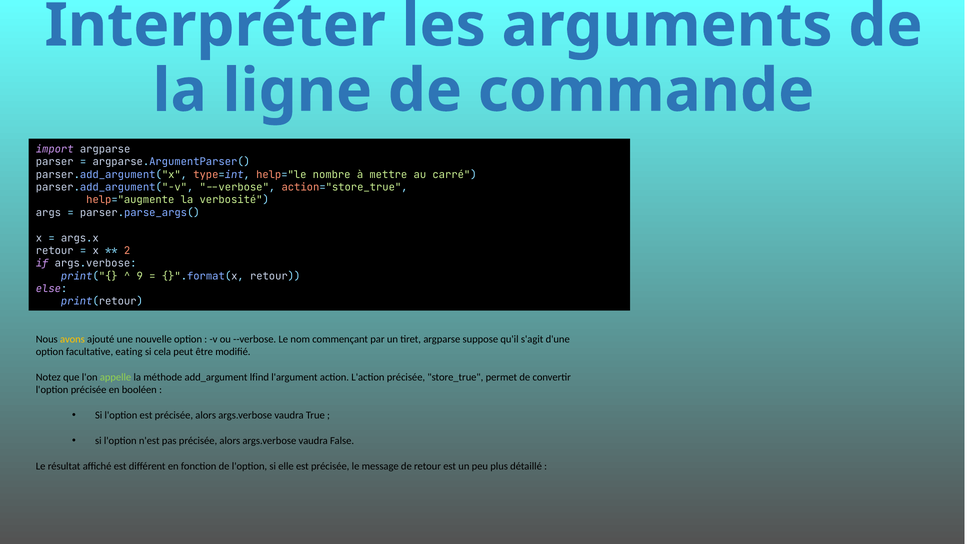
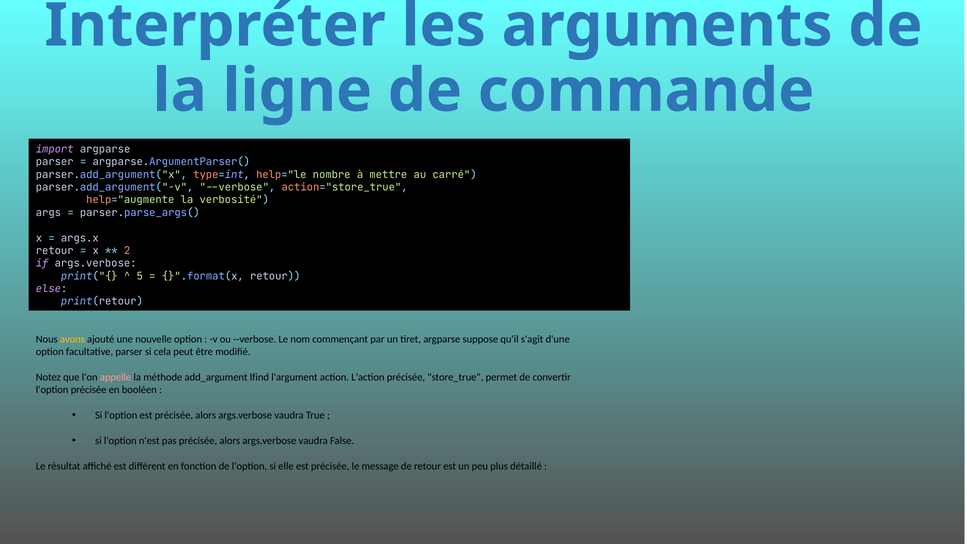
9: 9 -> 5 (140, 276)
facultative eating: eating -> parser (129, 352)
appelle colour: light green -> pink (116, 377)
